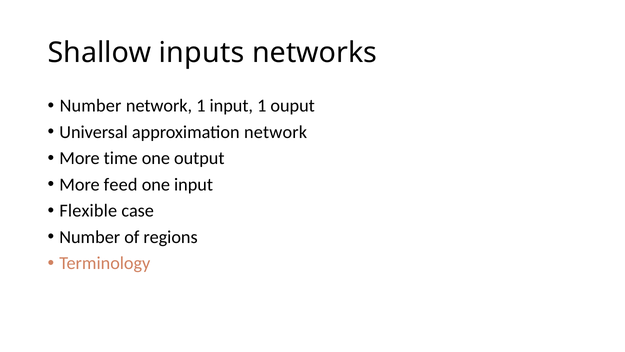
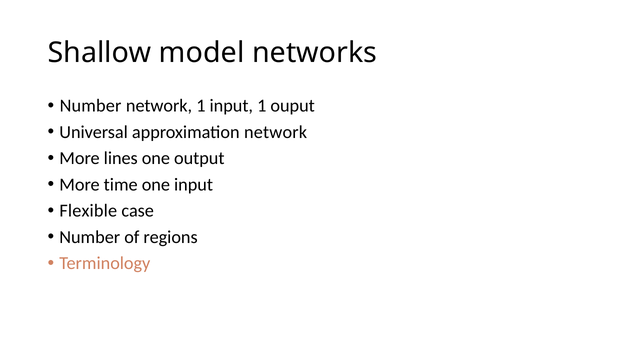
inputs: inputs -> model (202, 53)
time: time -> lines (121, 158)
feed: feed -> time (121, 184)
